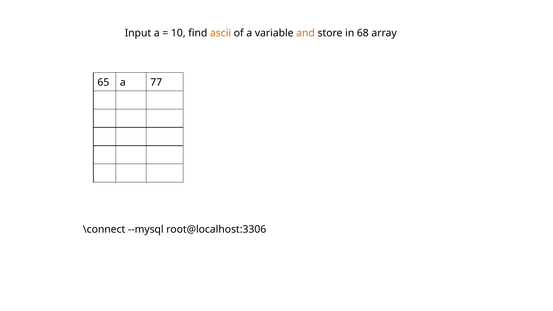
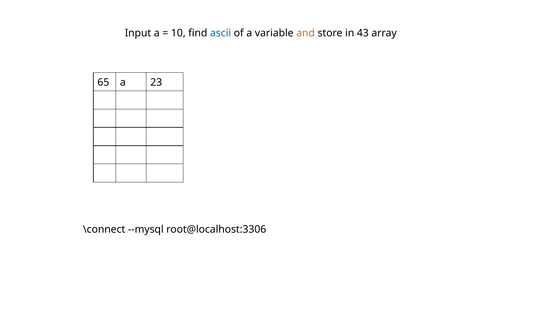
ascii colour: orange -> blue (221, 33)
68: 68 -> 43 (363, 33)
77: 77 -> 23 (156, 82)
